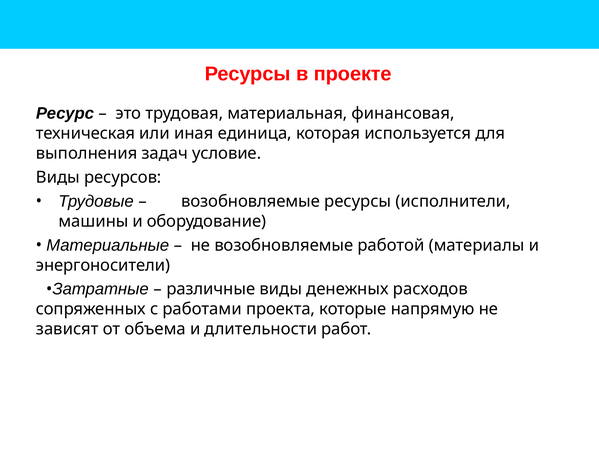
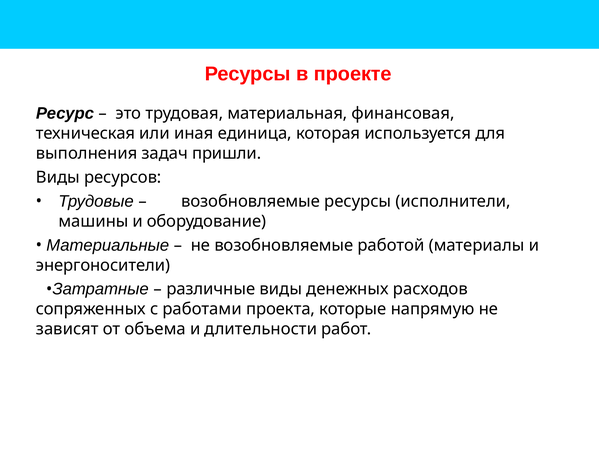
условие: условие -> пришли (227, 153)
